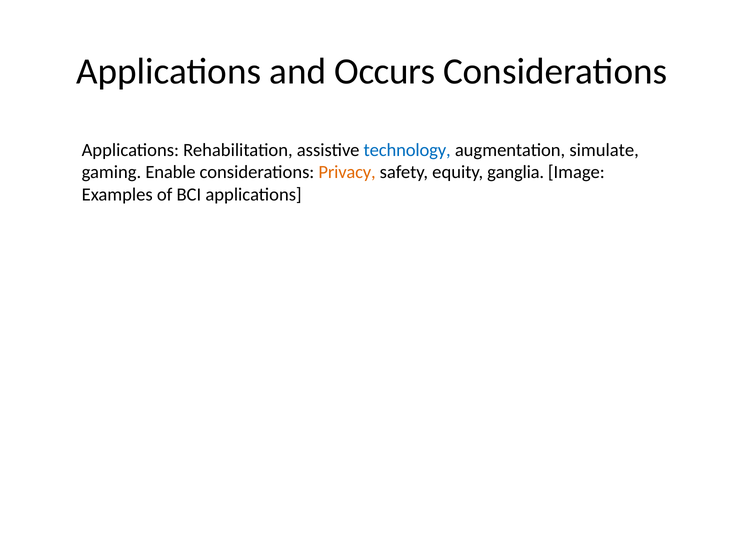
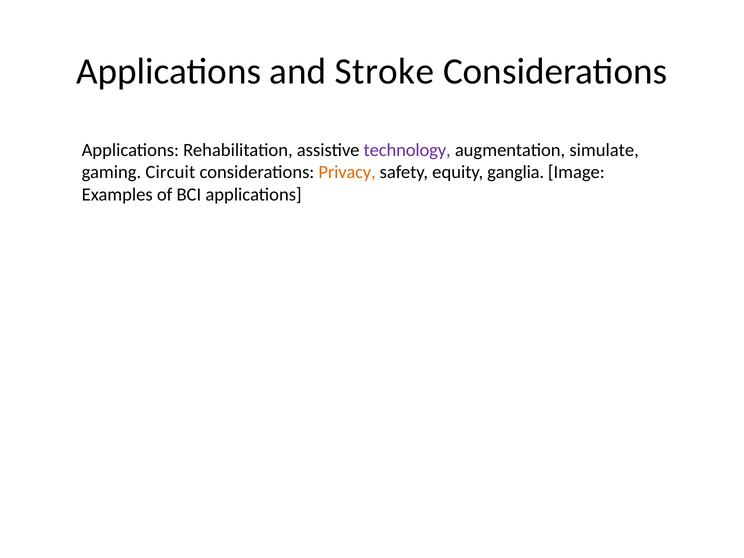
Occurs: Occurs -> Stroke (385, 71)
technology colour: blue -> purple (407, 150)
Enable: Enable -> Circuit (170, 172)
